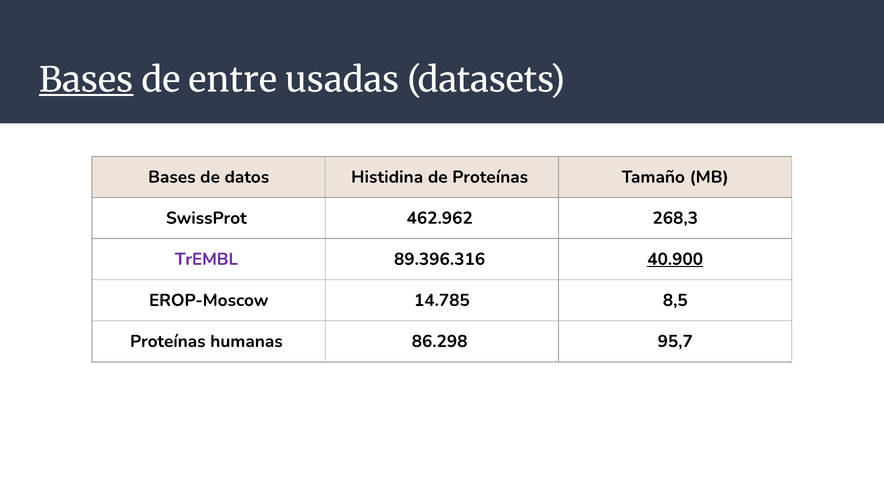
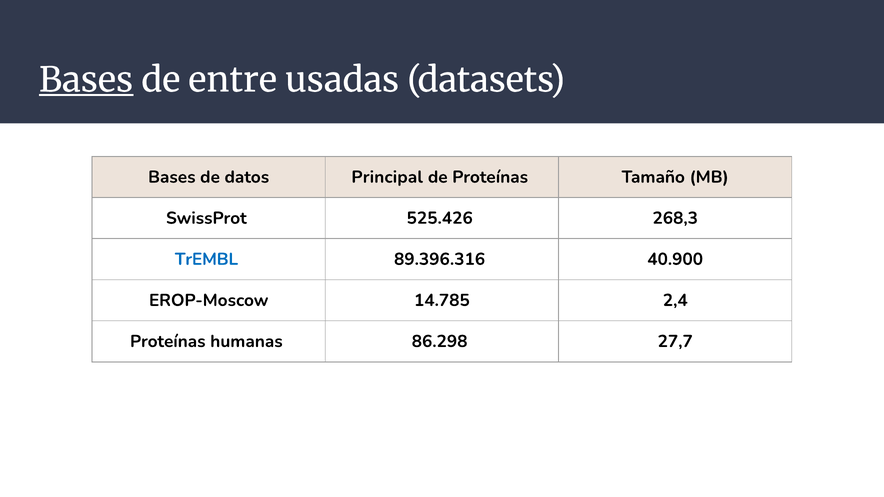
Histidina: Histidina -> Principal (387, 177)
462.962: 462.962 -> 525.426 (440, 218)
TrEMBL colour: purple -> blue (206, 259)
40.900 underline: present -> none (675, 259)
8,5: 8,5 -> 2,4 (675, 300)
95,7: 95,7 -> 27,7 (675, 341)
